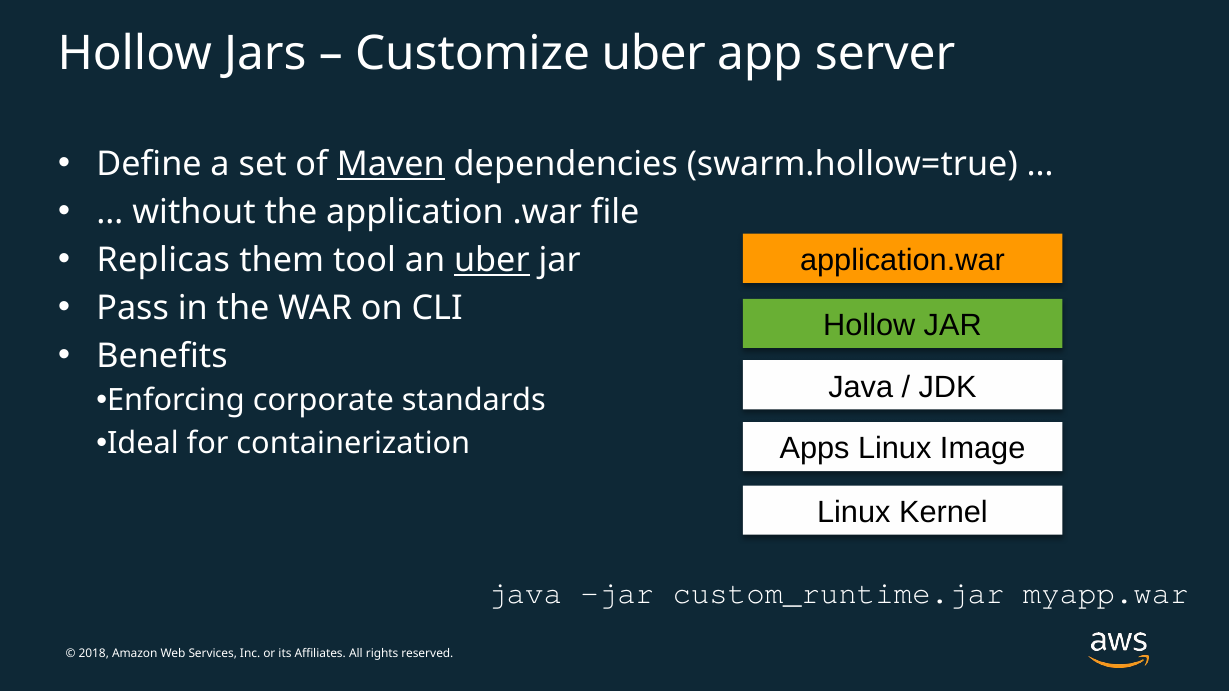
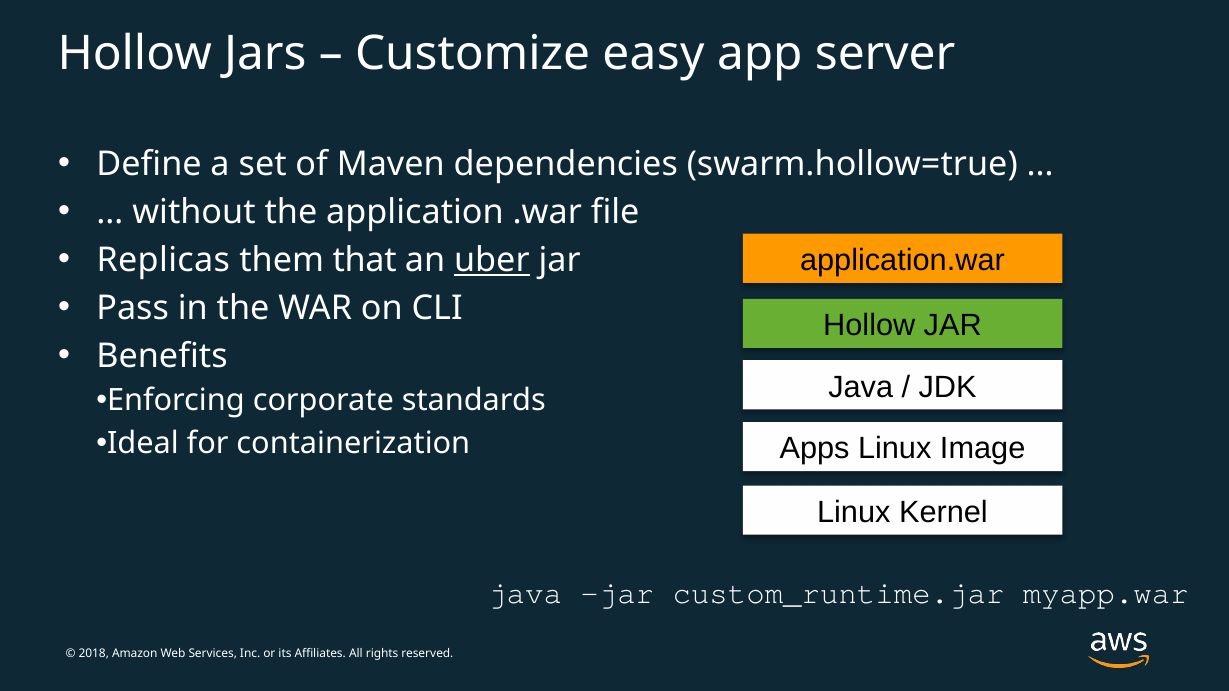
Customize uber: uber -> easy (653, 54)
Maven underline: present -> none (391, 165)
tool: tool -> that (365, 260)
